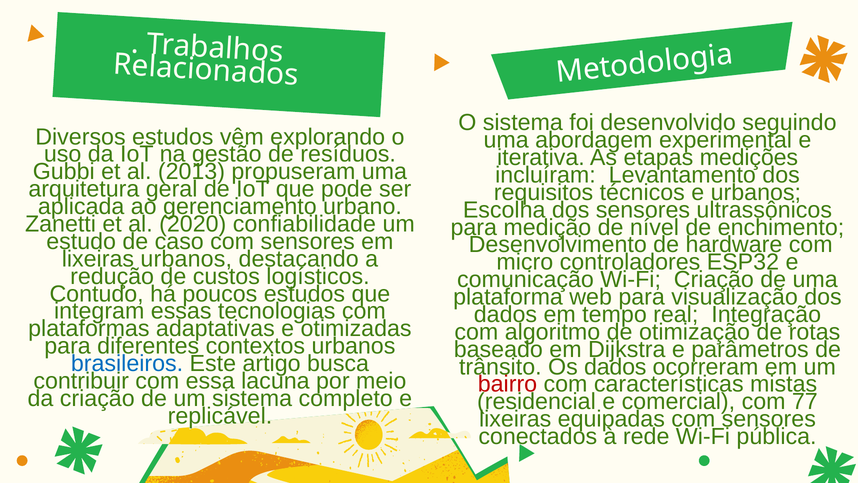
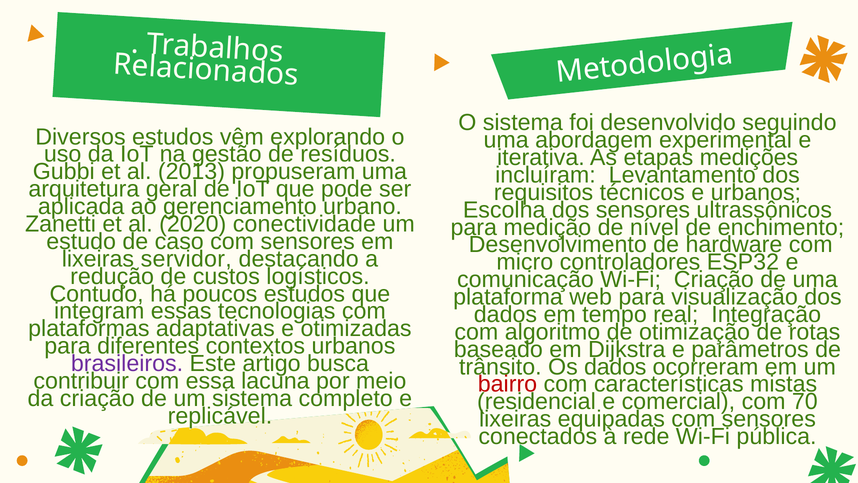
confiabilidade: confiabilidade -> conectividade (304, 224)
lixeiras urbanos: urbanos -> servidor (186, 259)
brasileiros colour: blue -> purple (127, 363)
77: 77 -> 70 (805, 401)
